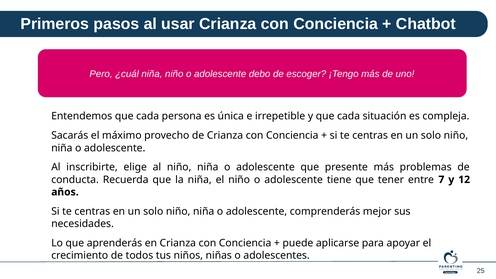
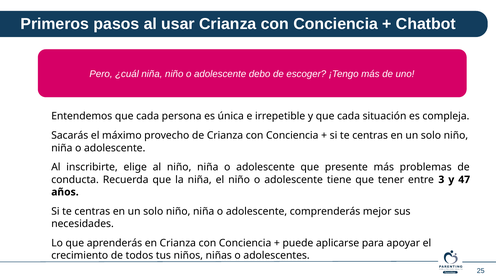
7: 7 -> 3 (441, 180)
12: 12 -> 47 (464, 180)
